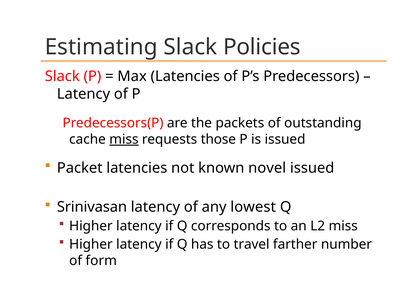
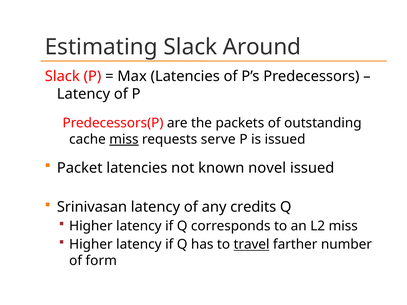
Policies: Policies -> Around (262, 47)
those: those -> serve (218, 139)
lowest: lowest -> credits (253, 207)
travel underline: none -> present (252, 245)
